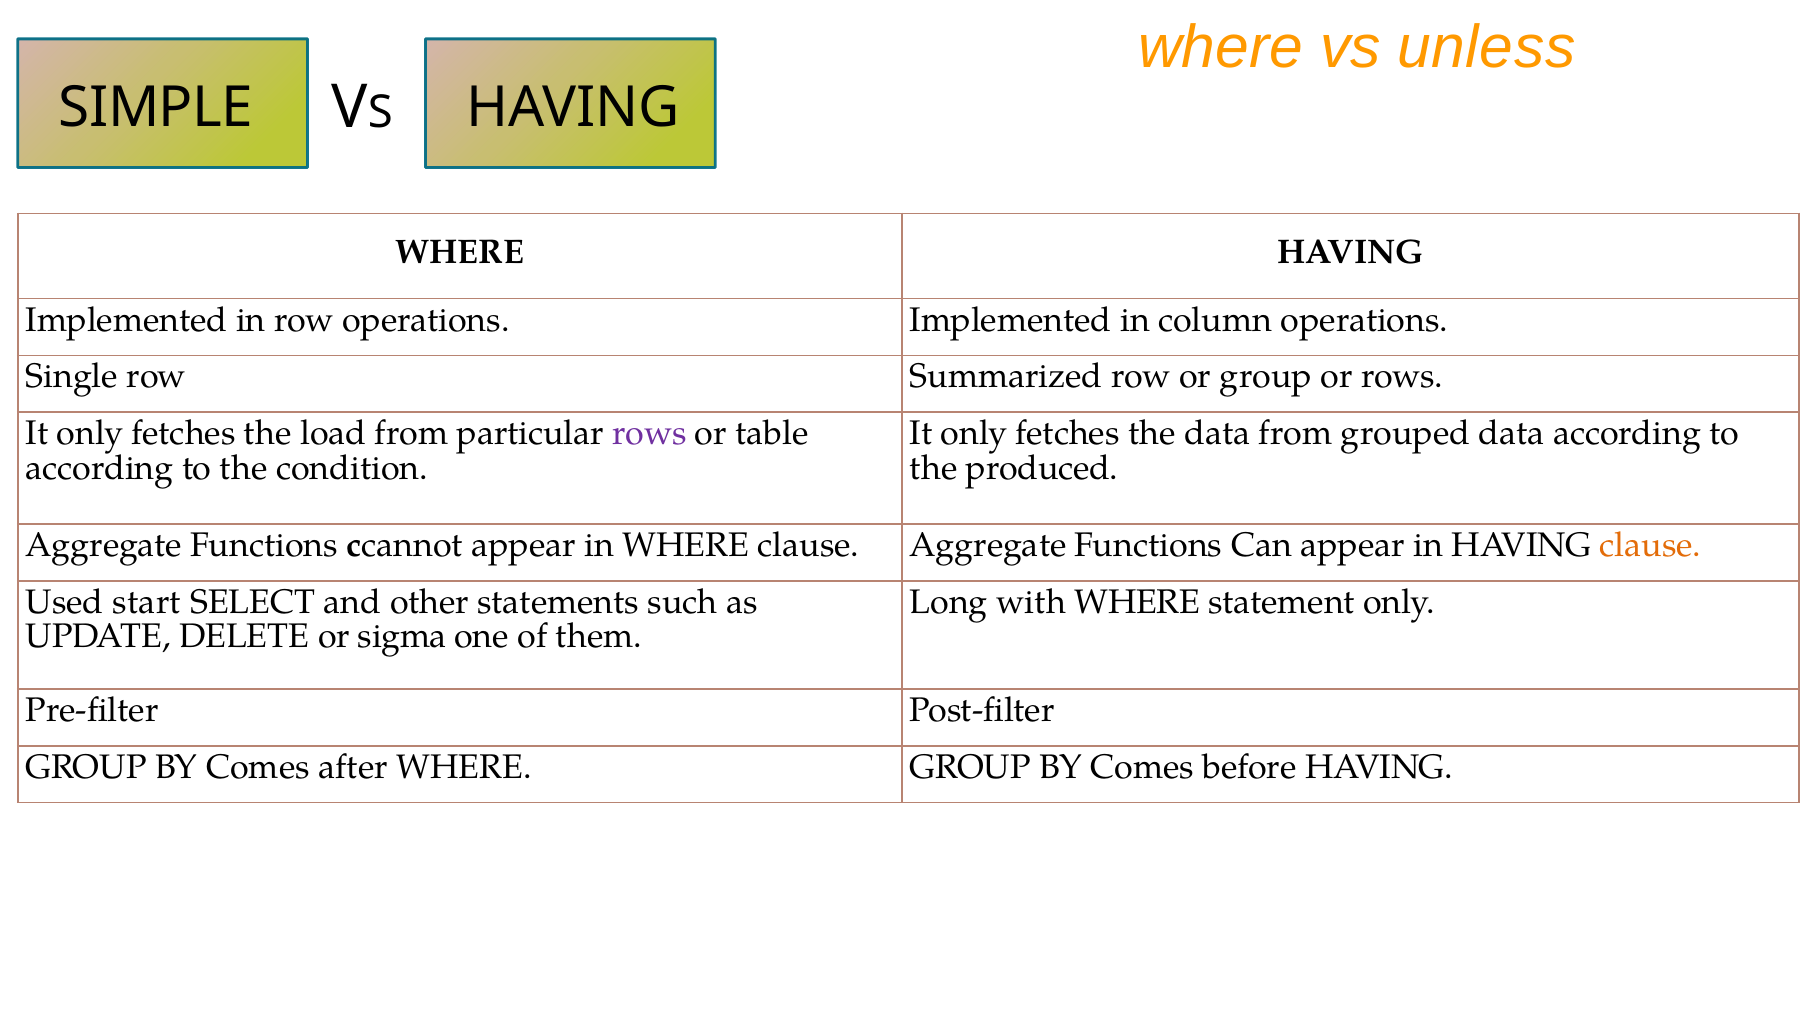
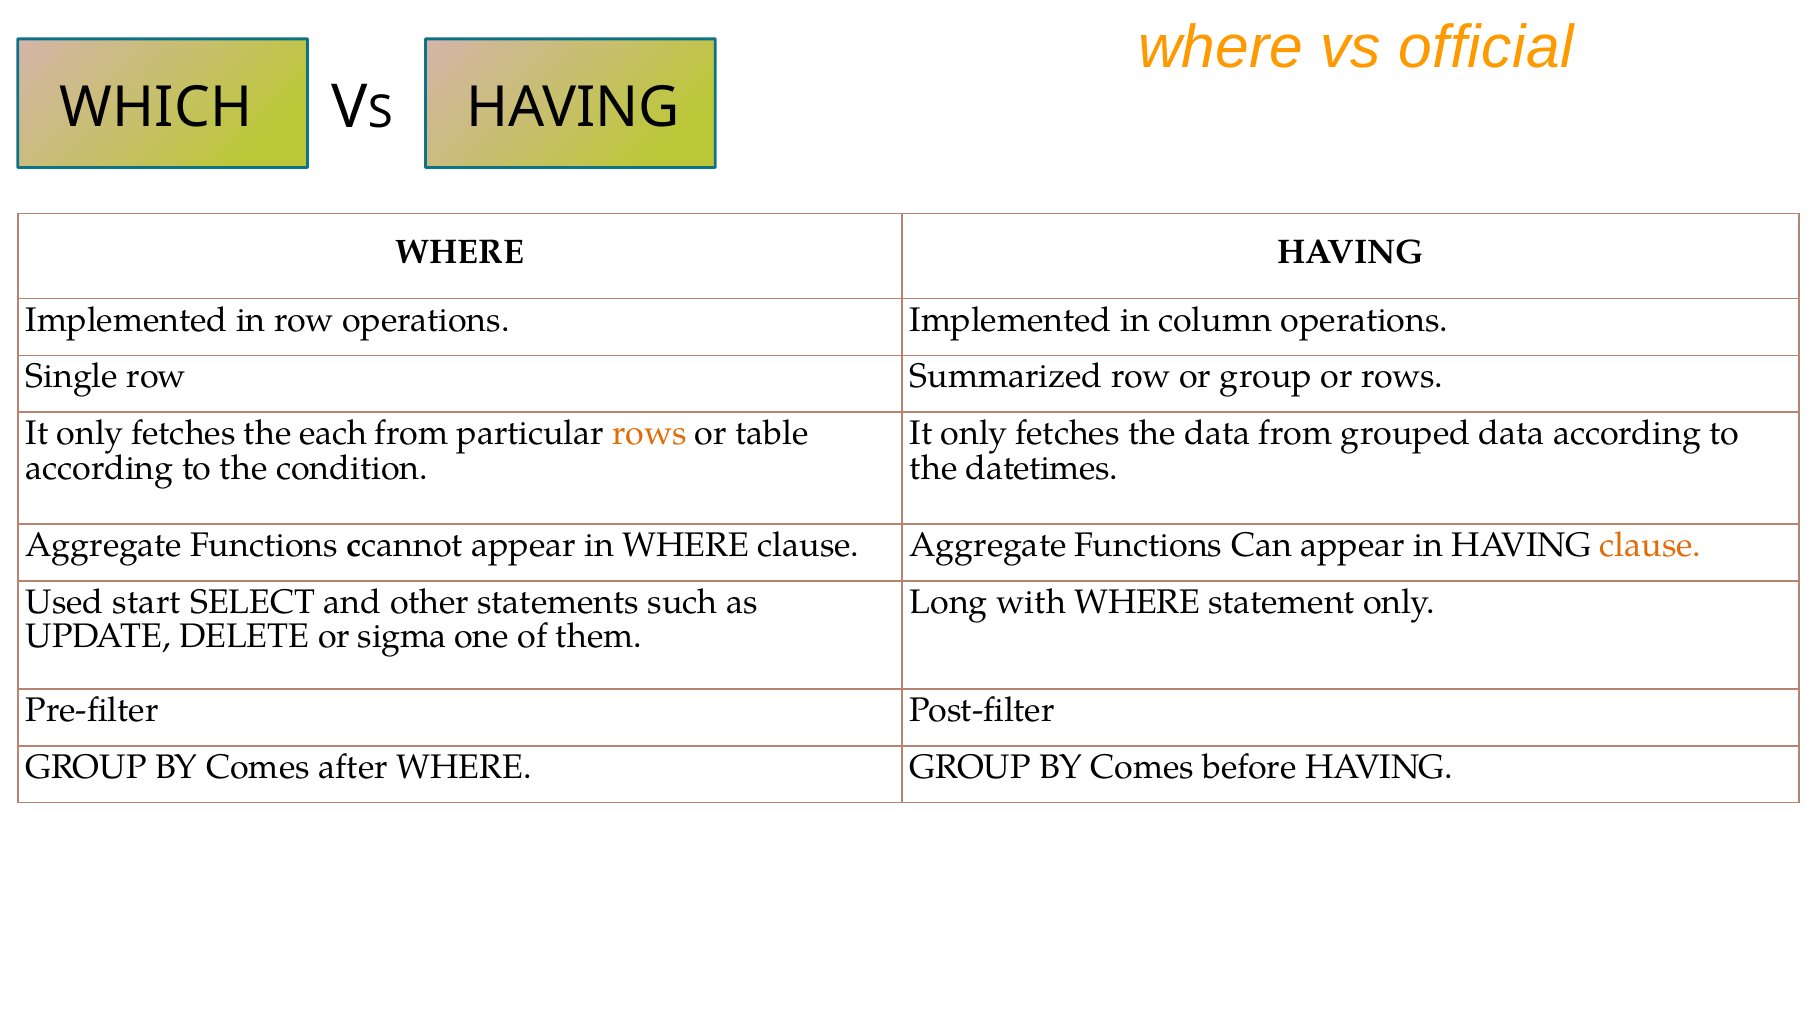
unless: unless -> official (1486, 47)
SIMPLE: SIMPLE -> WHICH (156, 108)
load: load -> each (333, 434)
rows colour: purple -> orange (650, 434)
produced: produced -> datetimes (1042, 468)
